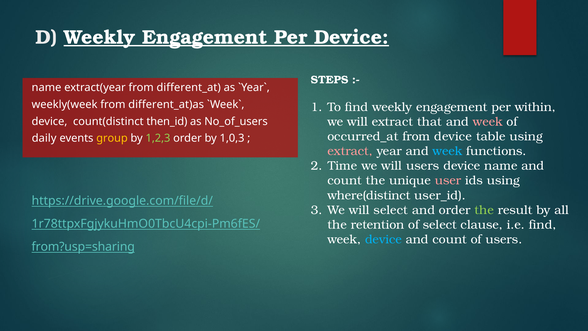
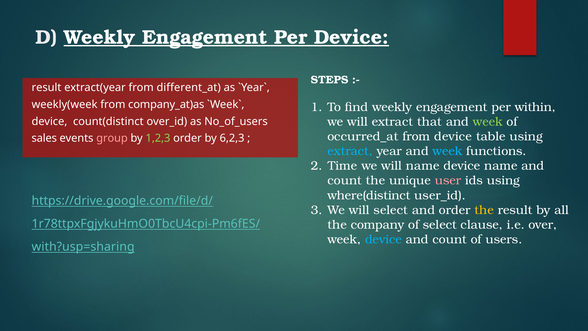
name: name -> result (47, 87)
different_at)as: different_at)as -> company_at)as (166, 104)
week colour: pink -> light green (488, 122)
then_id: then_id -> over_id (167, 121)
daily: daily -> sales (44, 138)
group colour: yellow -> pink (112, 138)
1,0,3: 1,0,3 -> 6,2,3 (232, 138)
extract colour: pink -> light blue (350, 151)
will users: users -> name (423, 166)
the colour: light green -> yellow (484, 210)
retention: retention -> company (378, 225)
i.e find: find -> over (543, 225)
from?usp=sharing: from?usp=sharing -> with?usp=sharing (83, 246)
